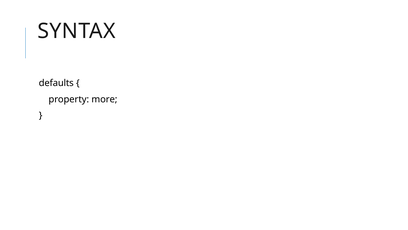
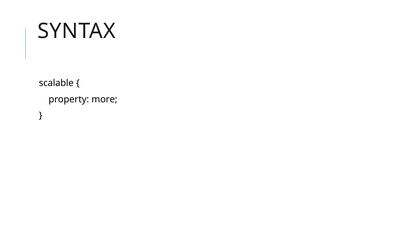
defaults: defaults -> scalable (56, 83)
